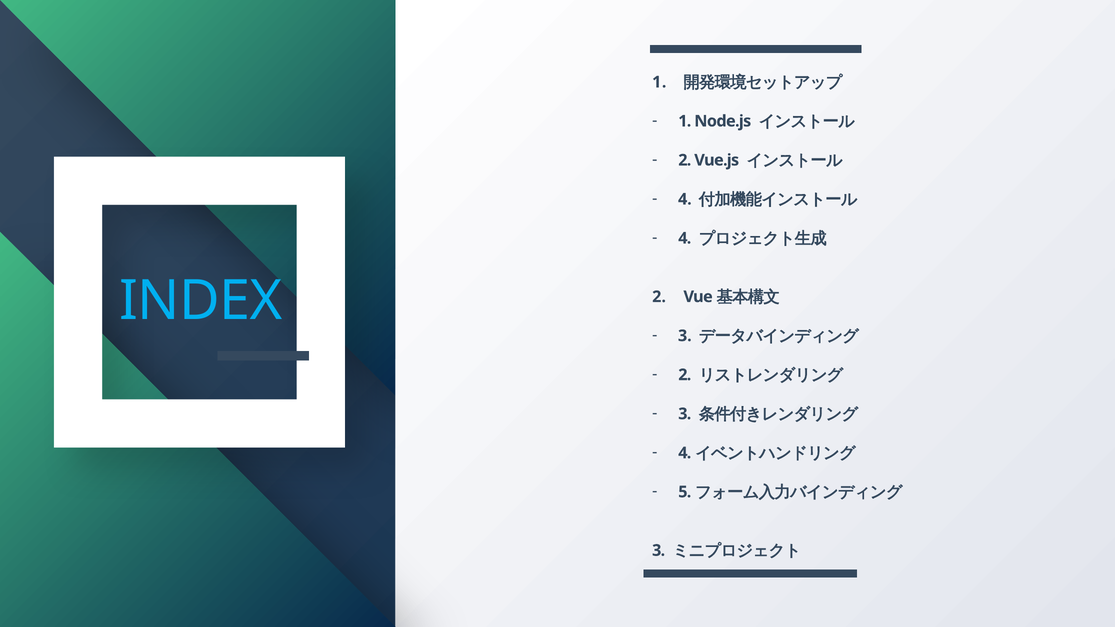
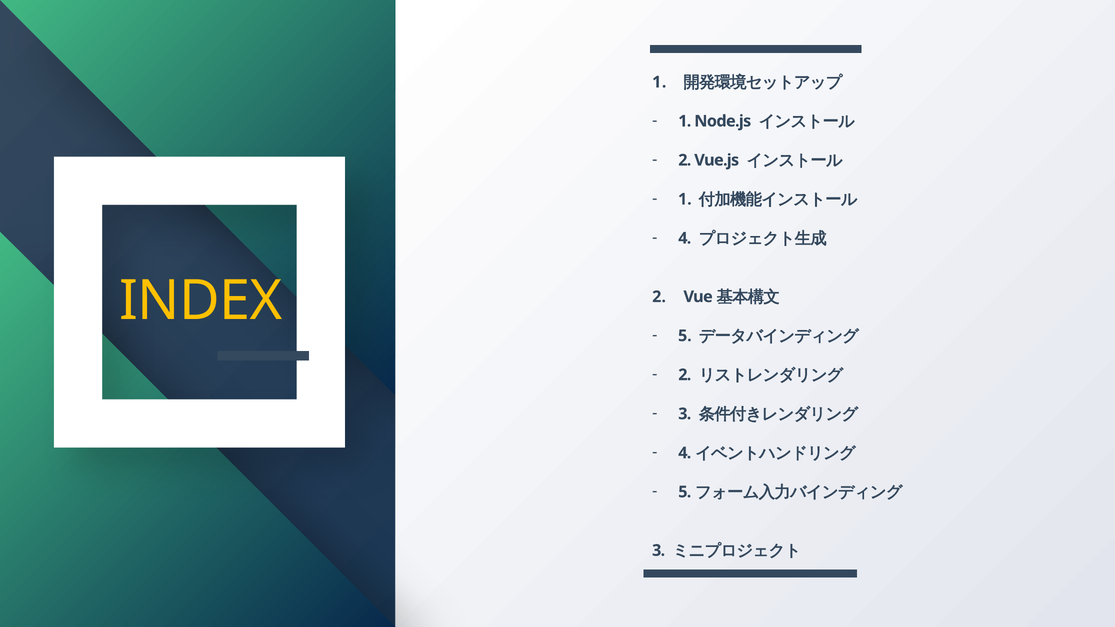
4: 4 -> 1 (685, 199)
INDEX colour: light blue -> yellow (201, 301)
3: 3 -> 5 (685, 336)
